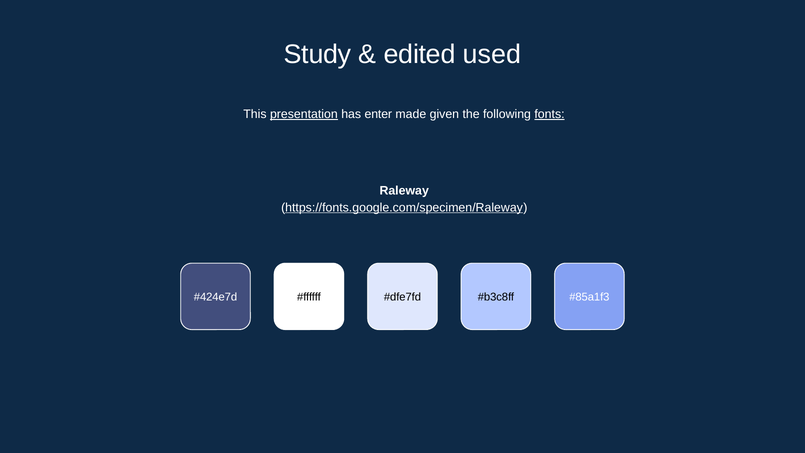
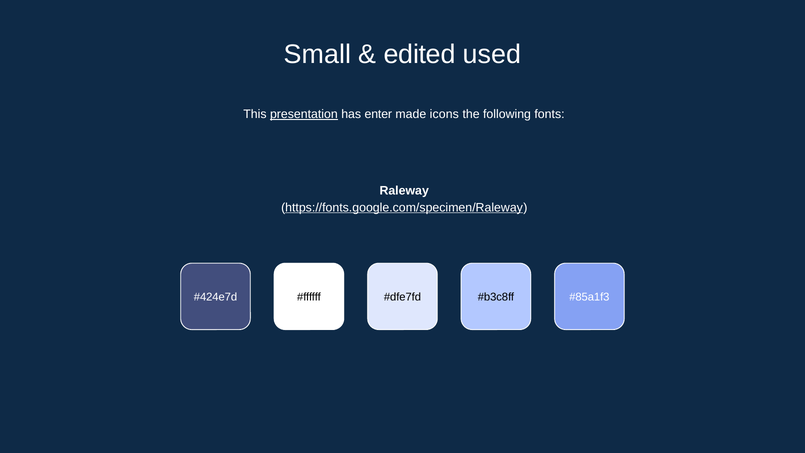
Study: Study -> Small (317, 55)
given: given -> icons (444, 114)
fonts underline: present -> none (550, 114)
